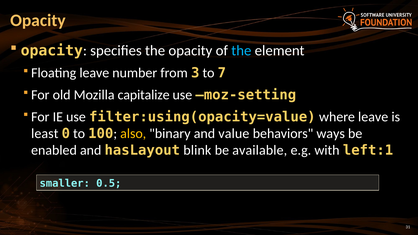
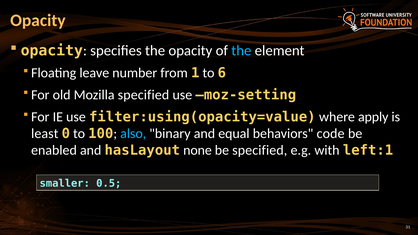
3: 3 -> 1 (195, 73)
7: 7 -> 6 (222, 73)
Mozilla capitalize: capitalize -> specified (143, 95)
where leave: leave -> apply (373, 117)
also colour: yellow -> light blue (133, 134)
value: value -> equal (234, 134)
ways: ways -> code (331, 134)
blink: blink -> none (197, 150)
be available: available -> specified (260, 150)
